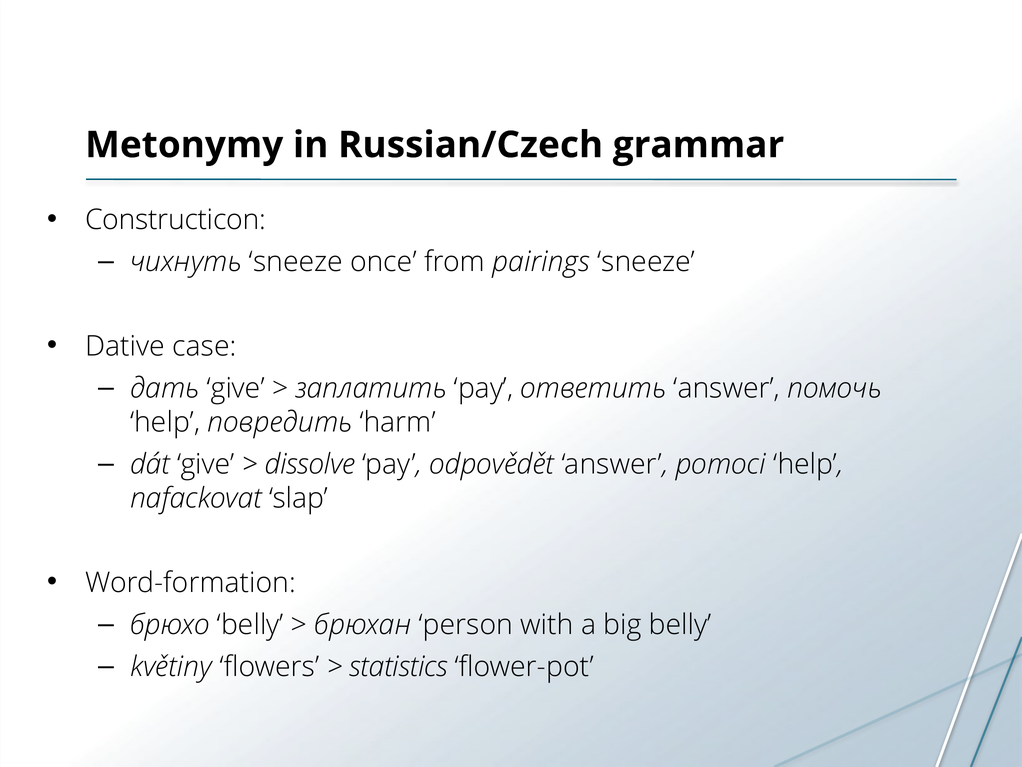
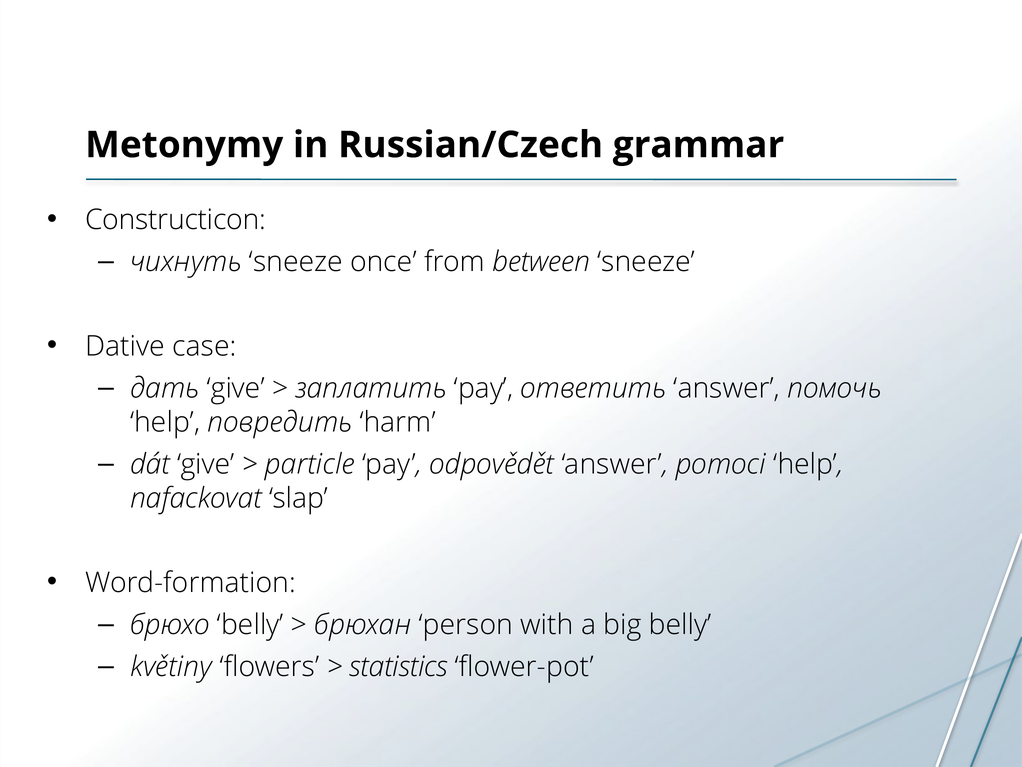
pairings: pairings -> between (541, 262)
dissolve: dissolve -> particle (310, 464)
